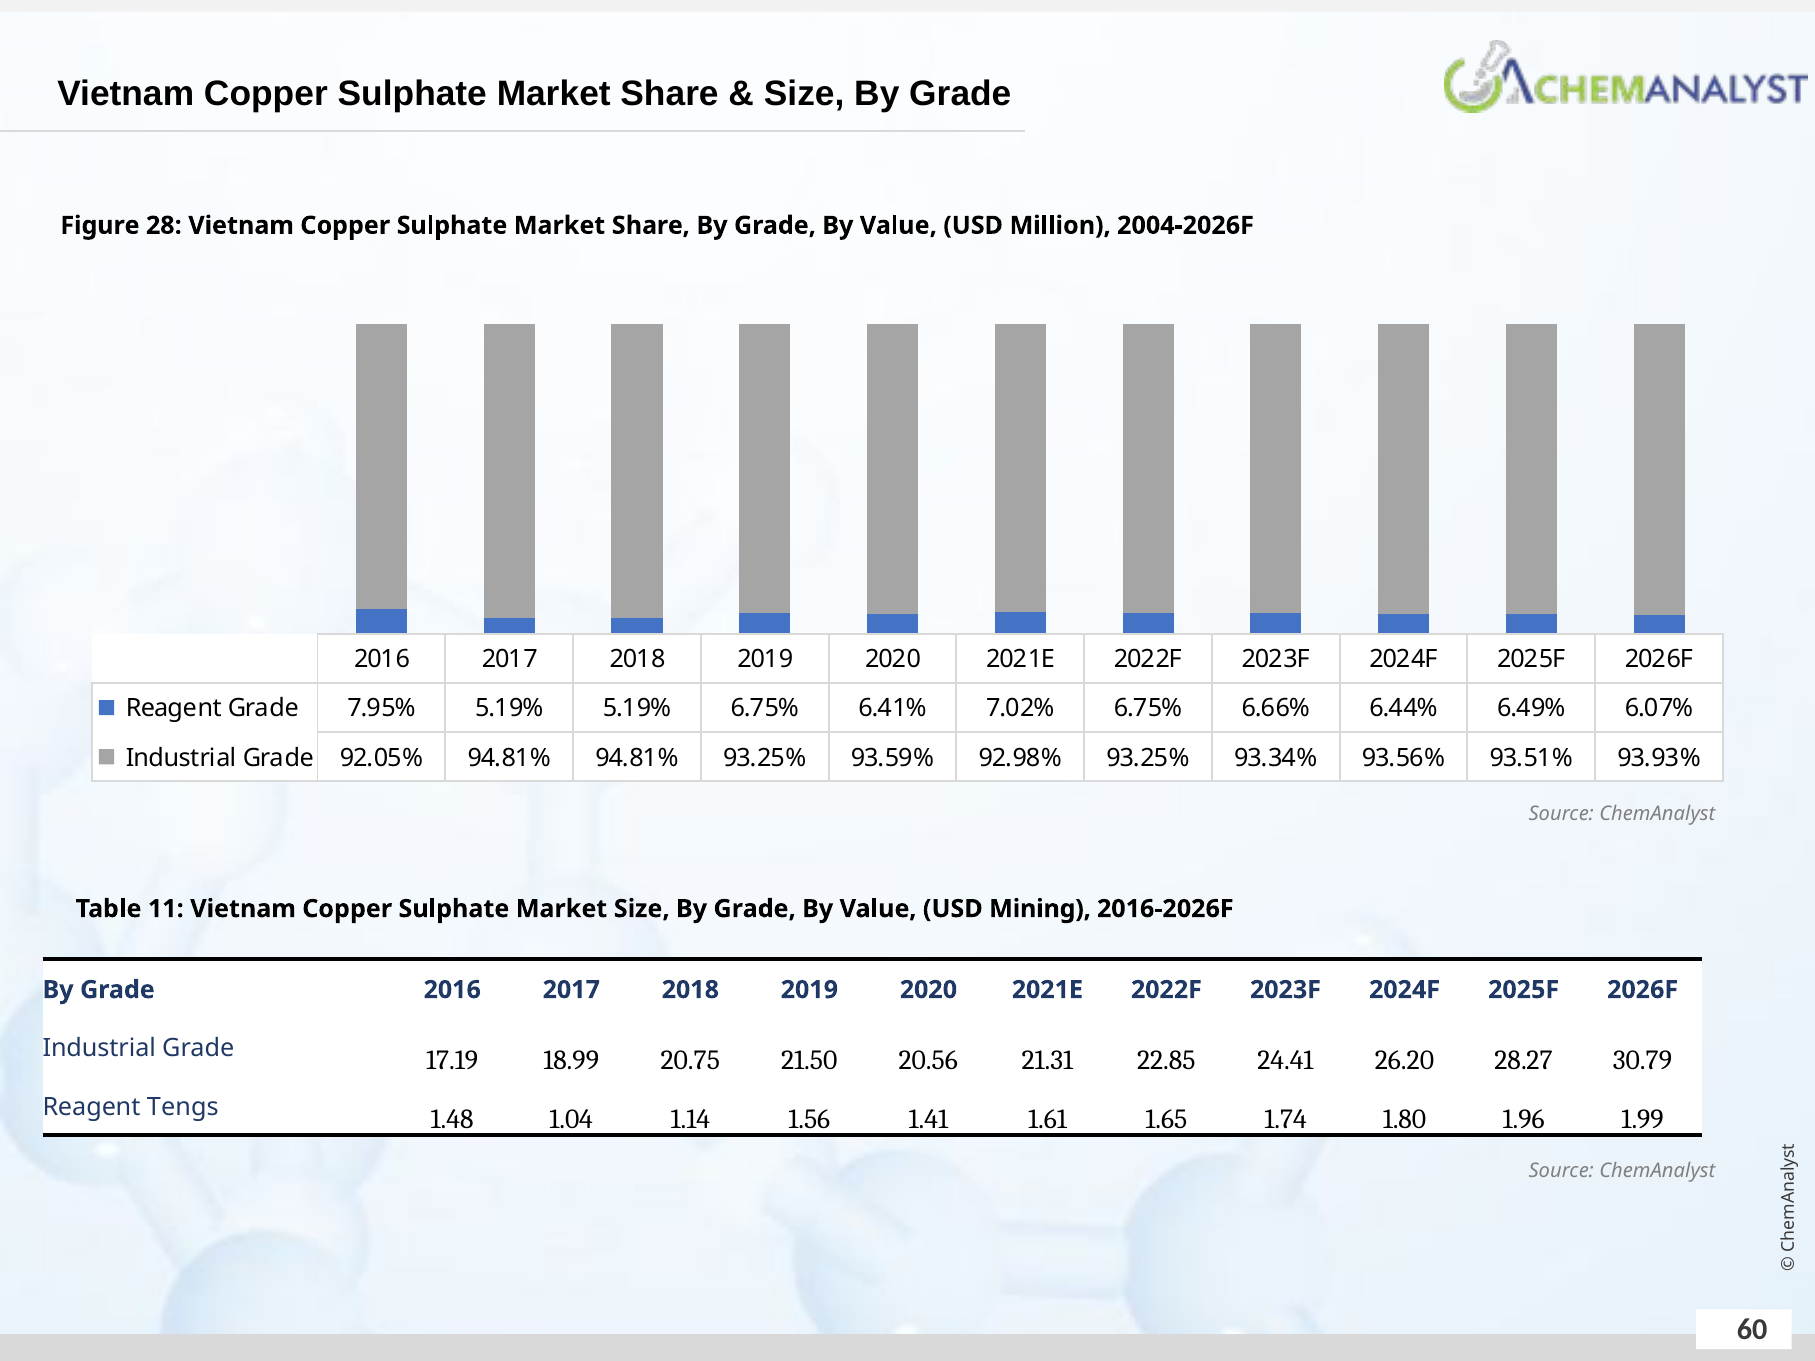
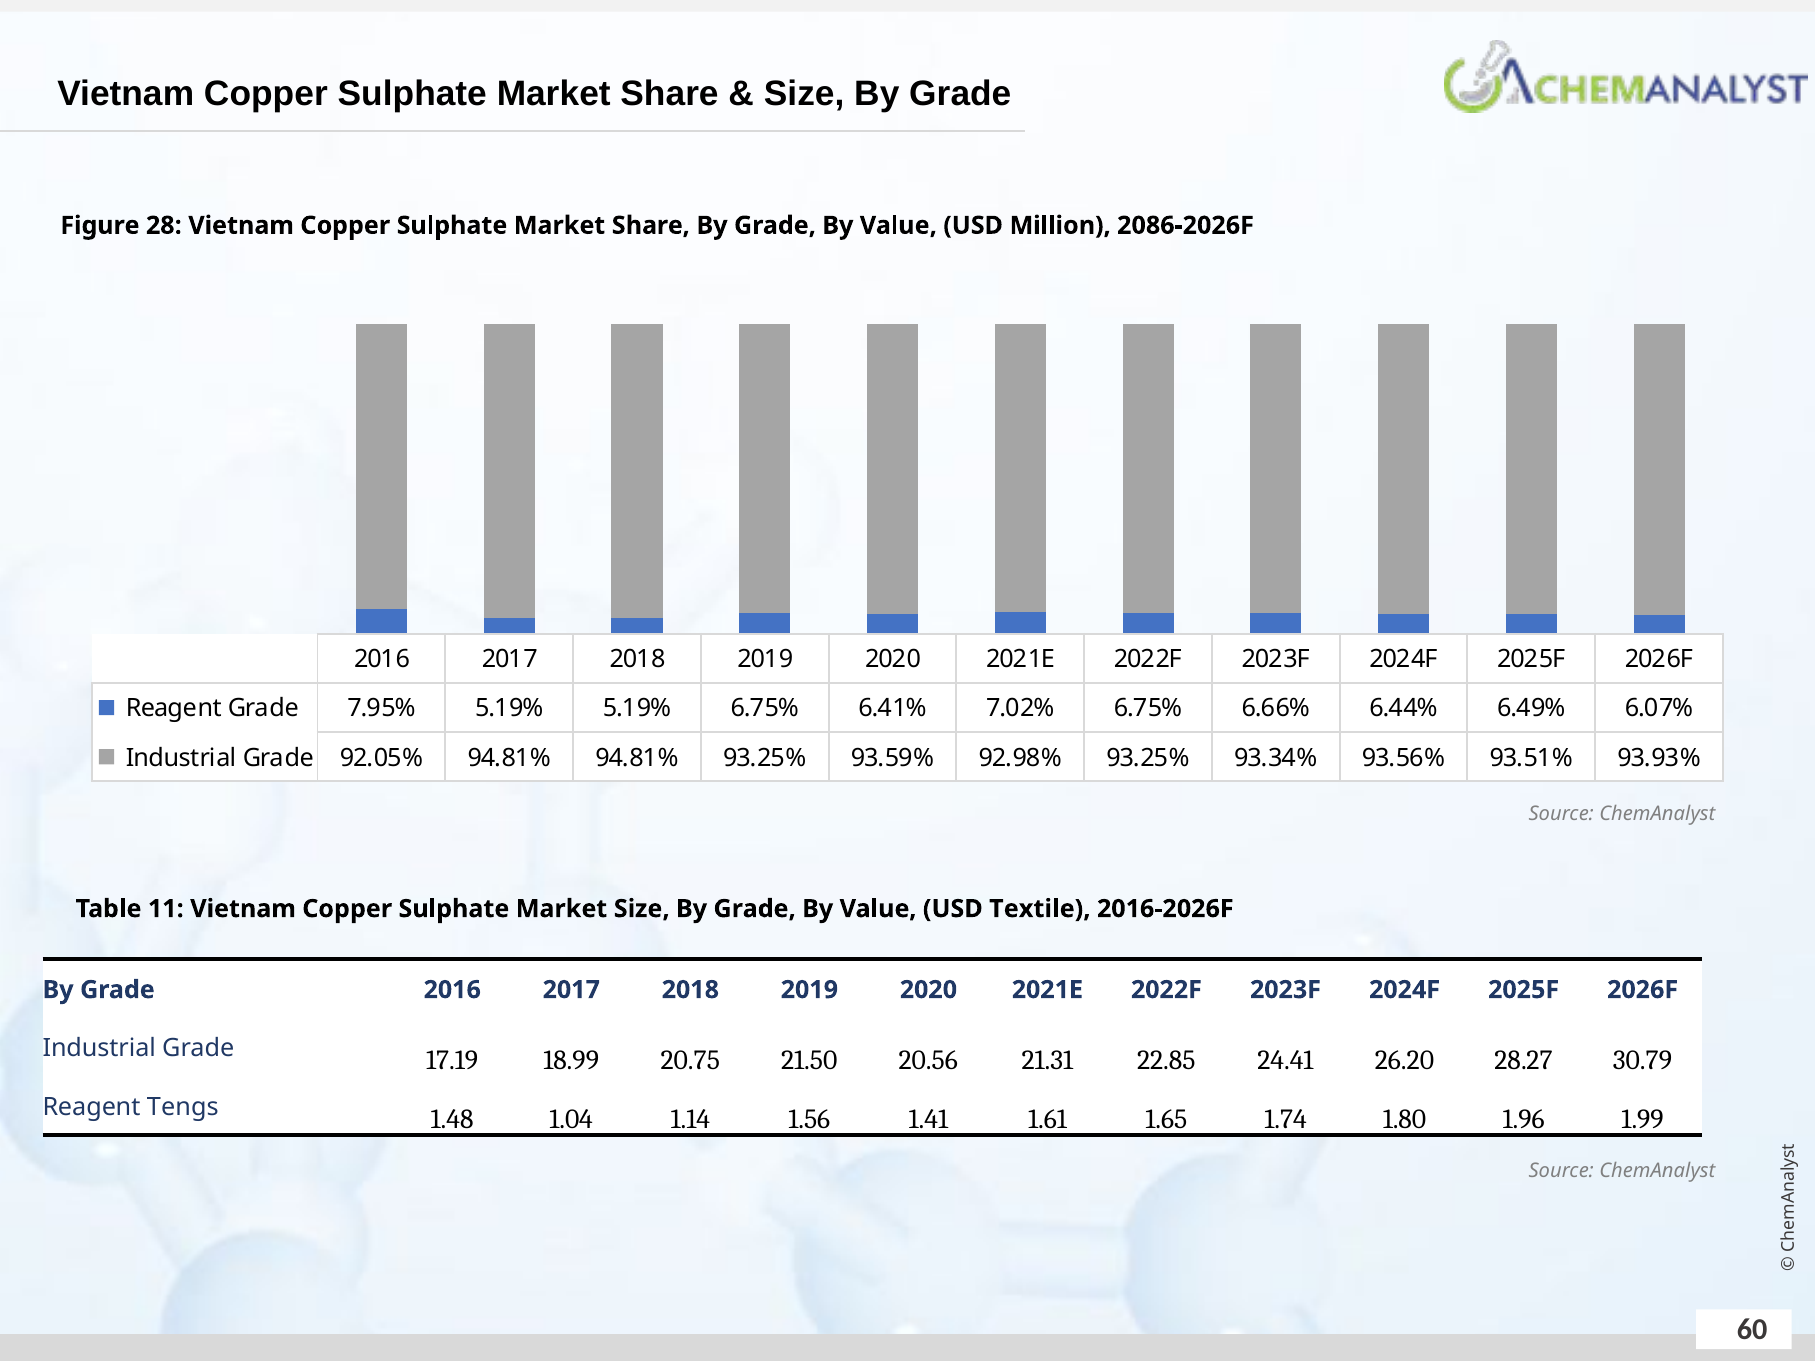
2004-2026F: 2004-2026F -> 2086-2026F (1186, 225)
Mining: Mining -> Textile (1040, 909)
